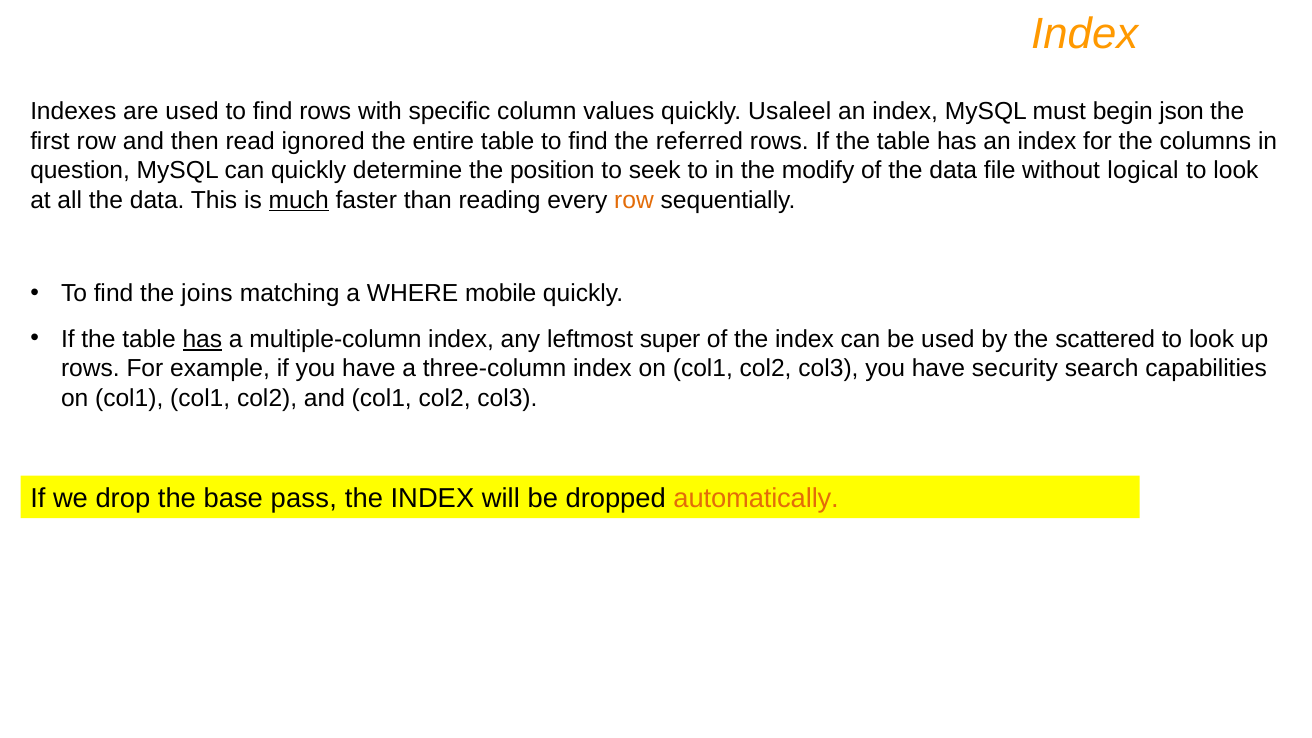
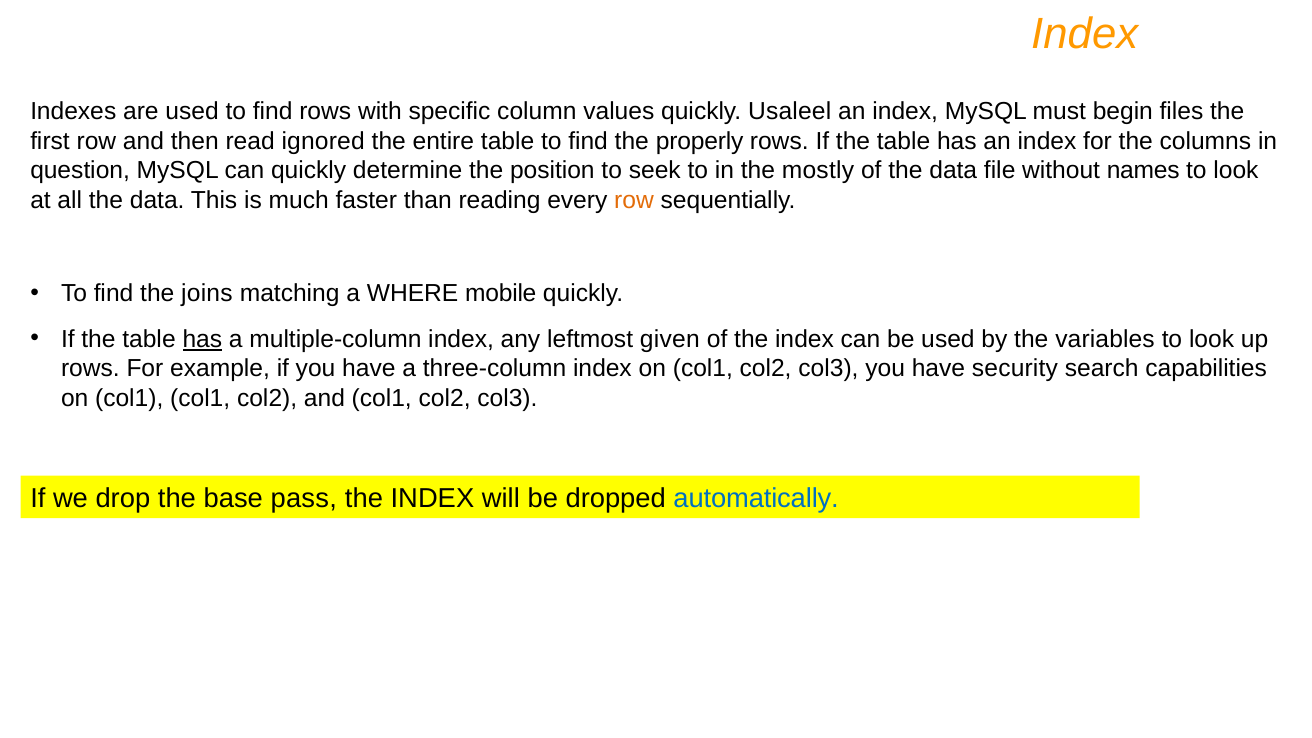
json: json -> files (1182, 111)
referred: referred -> properly (700, 141)
modify: modify -> mostly (818, 171)
logical: logical -> names (1143, 171)
much underline: present -> none (299, 200)
super: super -> given (670, 339)
scattered: scattered -> variables (1105, 339)
automatically colour: orange -> blue (756, 499)
